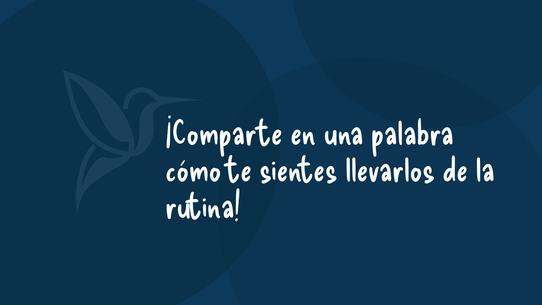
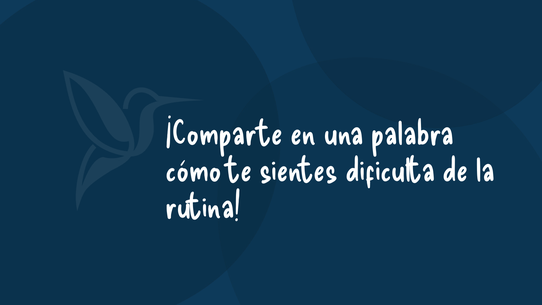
llevarlos: llevarlos -> dificulta (390, 170)
